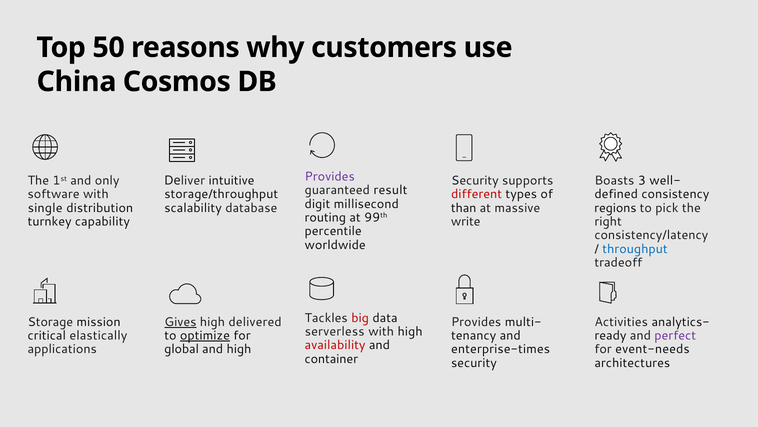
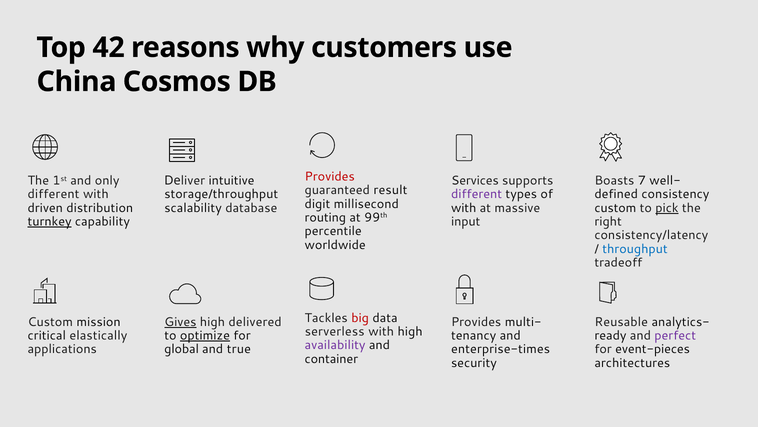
50: 50 -> 42 (109, 47)
Provides colour: purple -> red (330, 176)
Security: Security -> Services (475, 180)
3: 3 -> 7 (642, 180)
software: software -> different (54, 194)
different colour: red -> purple (477, 194)
single: single -> driven (45, 208)
than: than -> with (464, 208)
regions: regions -> custom (615, 208)
pick underline: none -> present (667, 208)
turnkey underline: none -> present (50, 221)
write: write -> input (466, 221)
Storage: Storage -> Custom (50, 321)
Activities: Activities -> Reusable (621, 321)
availability colour: red -> purple (335, 345)
and high: high -> true (239, 349)
event-needs: event-needs -> event-pieces (653, 349)
